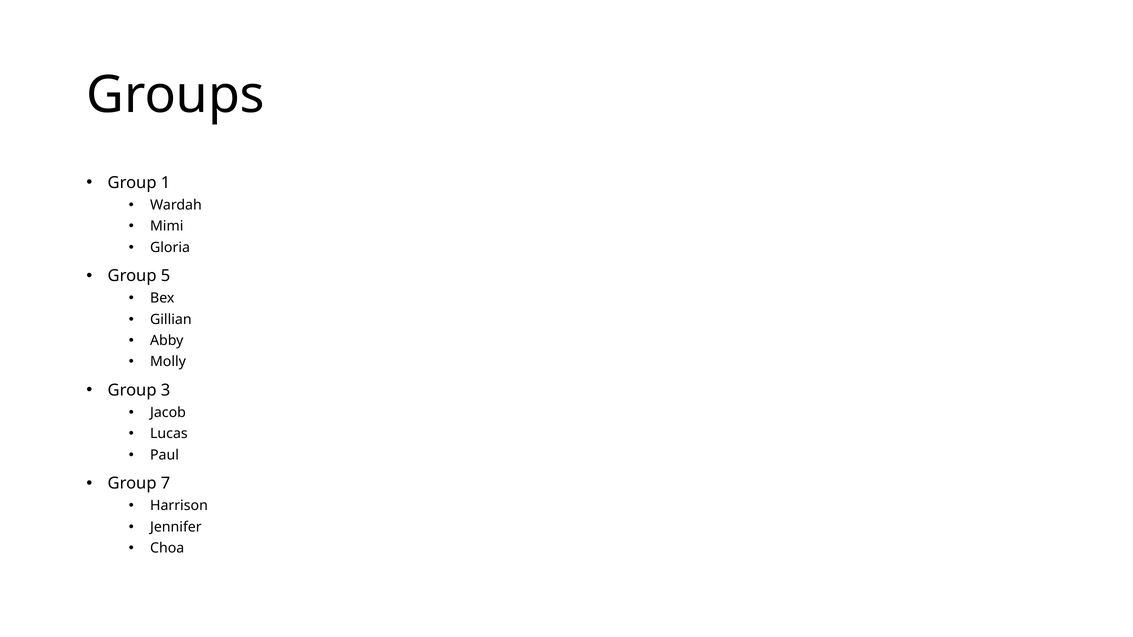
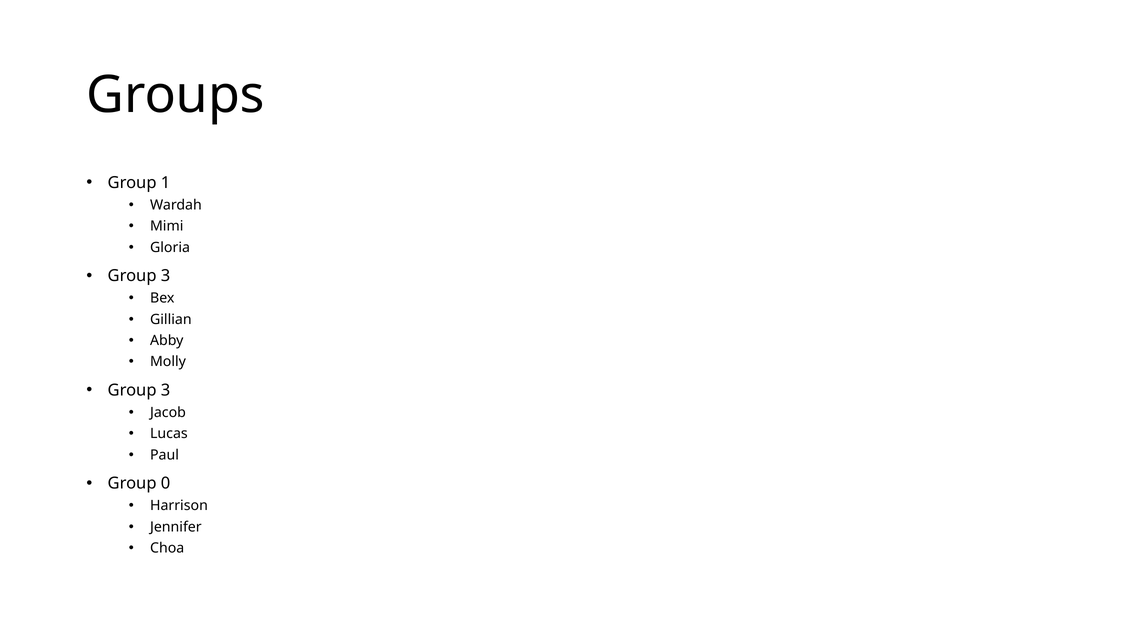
5: 5 -> 3 (166, 276)
7: 7 -> 0 (166, 484)
